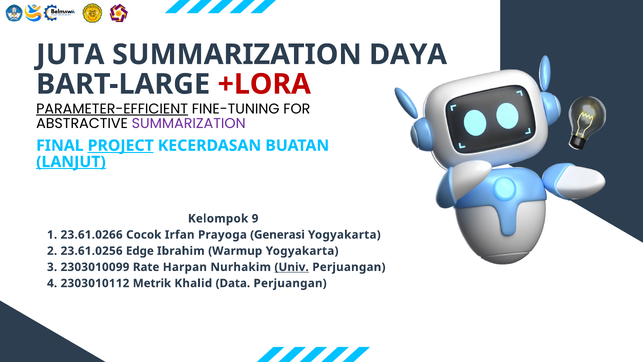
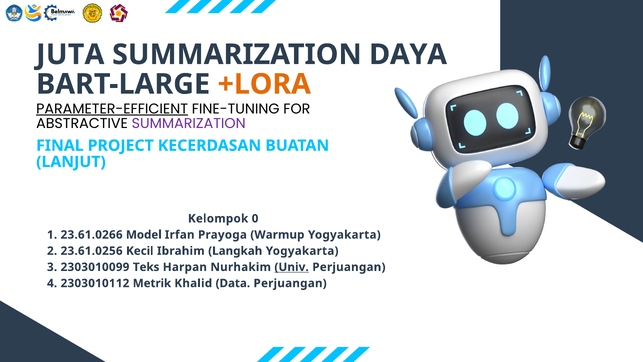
+LORA colour: red -> orange (264, 84)
PROJECT underline: present -> none (121, 145)
LANJUT underline: present -> none (71, 162)
9: 9 -> 0 (255, 218)
Cocok: Cocok -> Model (144, 235)
Generasi: Generasi -> Warmup (277, 235)
Edge: Edge -> Kecil (140, 251)
Warmup: Warmup -> Langkah (235, 251)
Rate: Rate -> Teks (146, 267)
